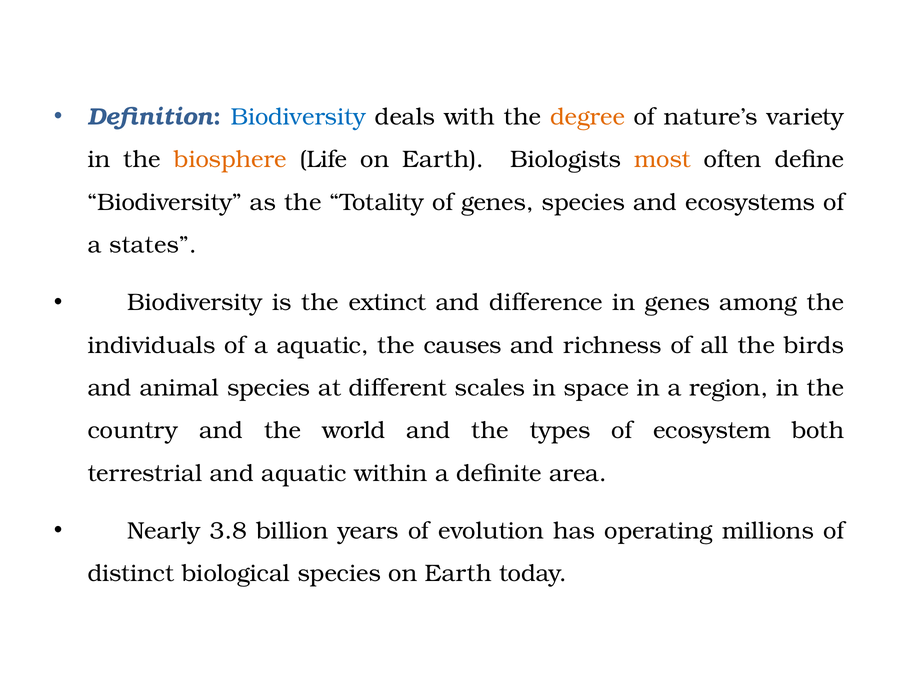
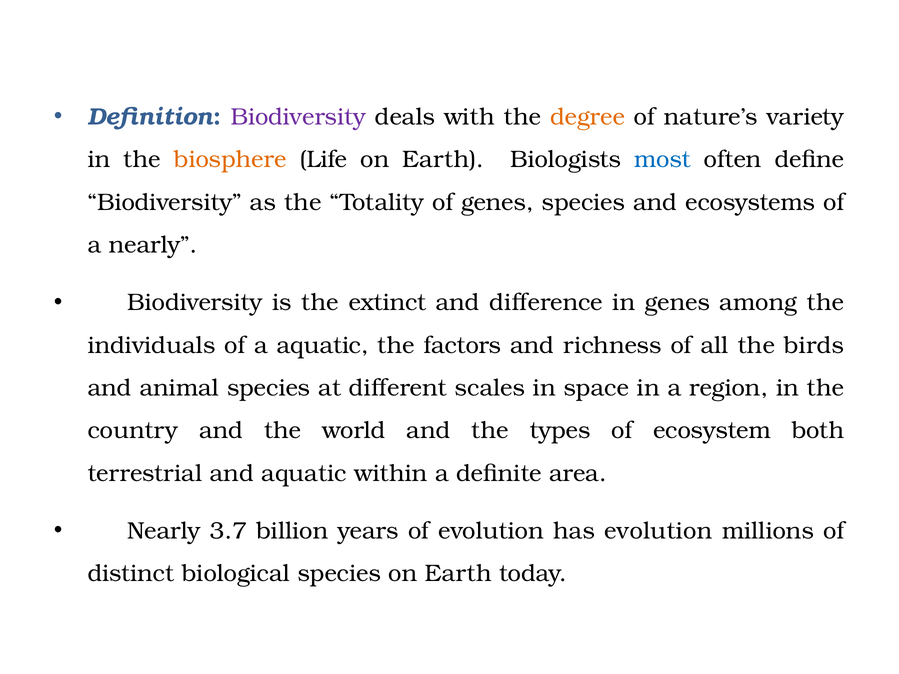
Biodiversity colour: blue -> purple (298, 117)
most colour: orange -> blue (663, 160)
a states: states -> nearly (153, 245)
causes: causes -> factors (462, 345)
3.8: 3.8 -> 3.7 (228, 531)
has operating: operating -> evolution (658, 531)
